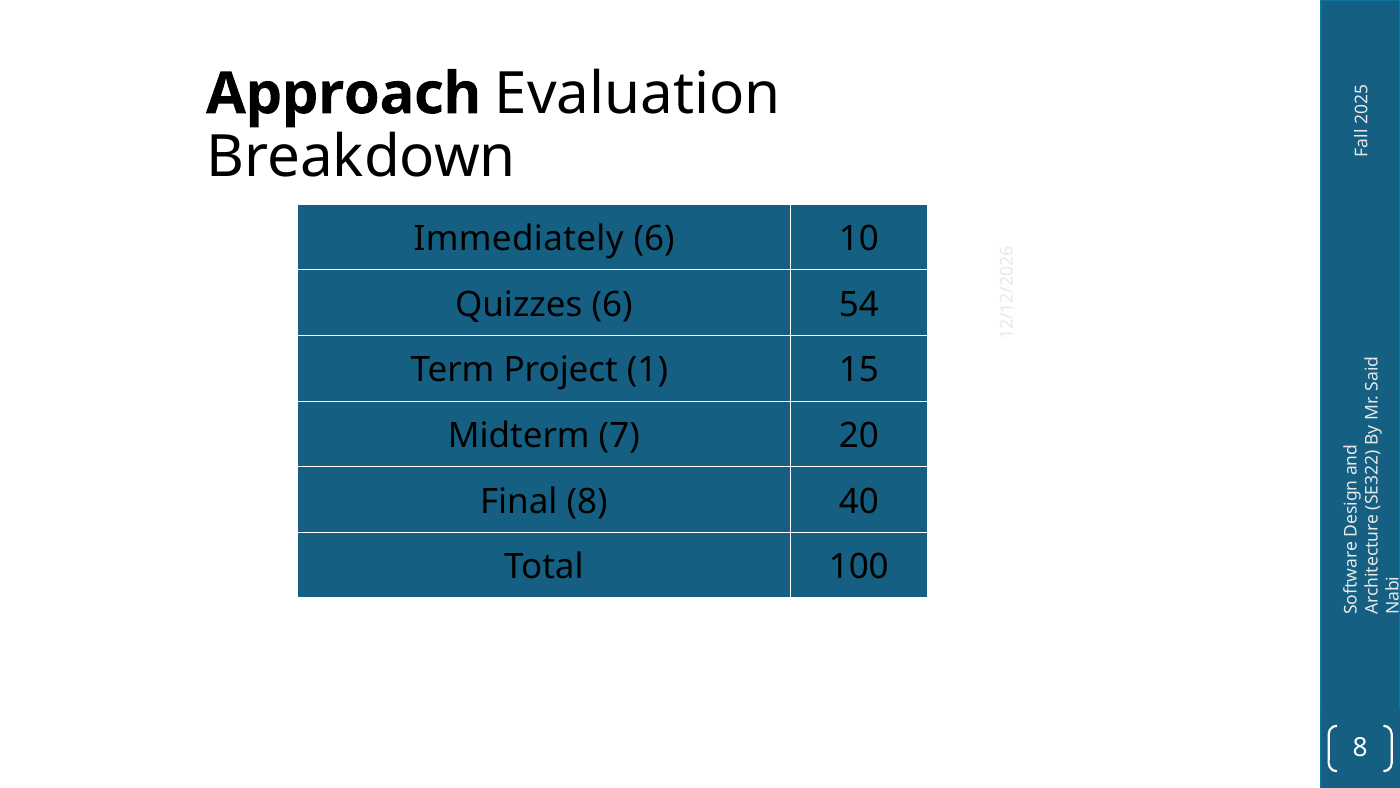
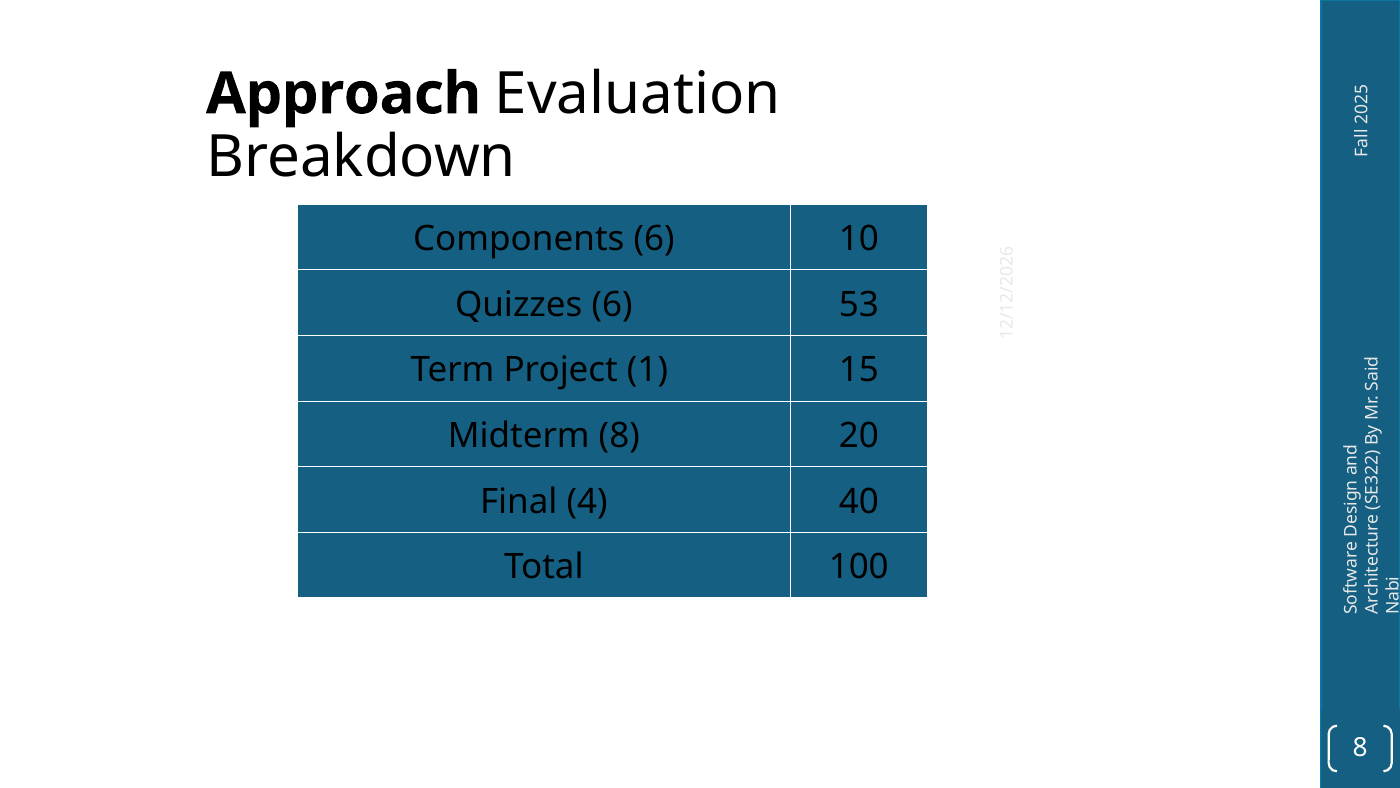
Immediately: Immediately -> Components (519, 239)
54: 54 -> 53 (859, 304)
Midterm 7: 7 -> 8 (619, 436)
Final 8: 8 -> 4 (587, 501)
